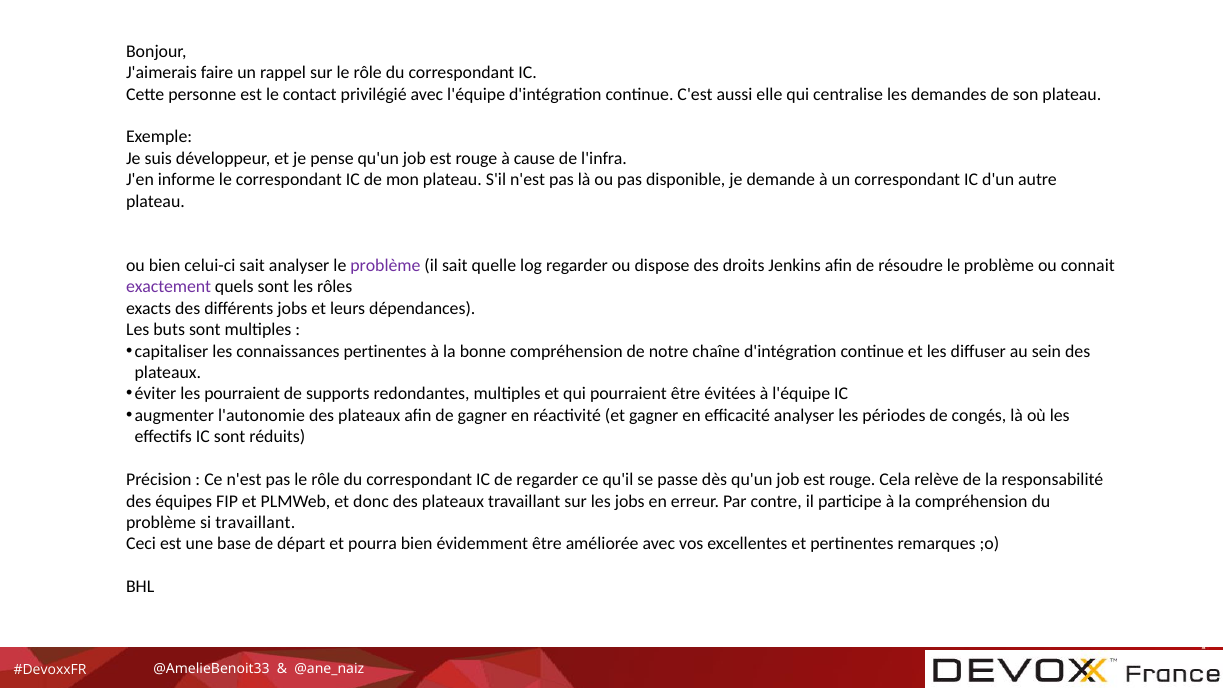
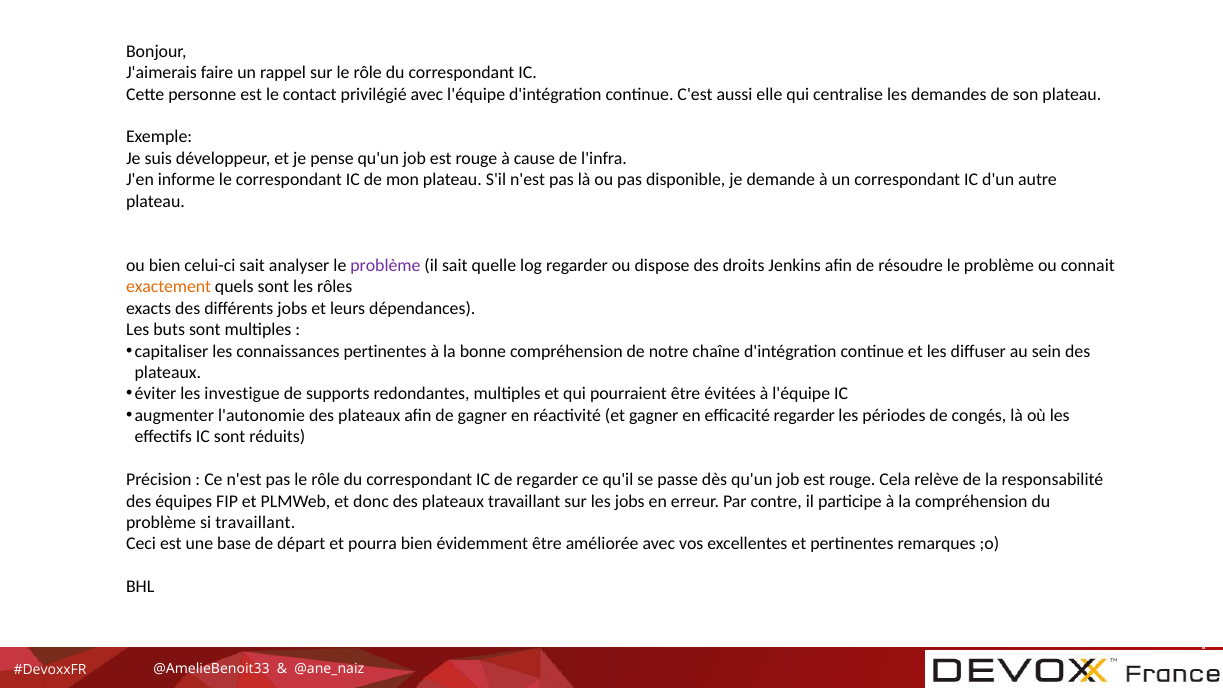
exactement colour: purple -> orange (169, 287)
les pourraient: pourraient -> investigue (242, 394)
efficacité analyser: analyser -> regarder (804, 415)
